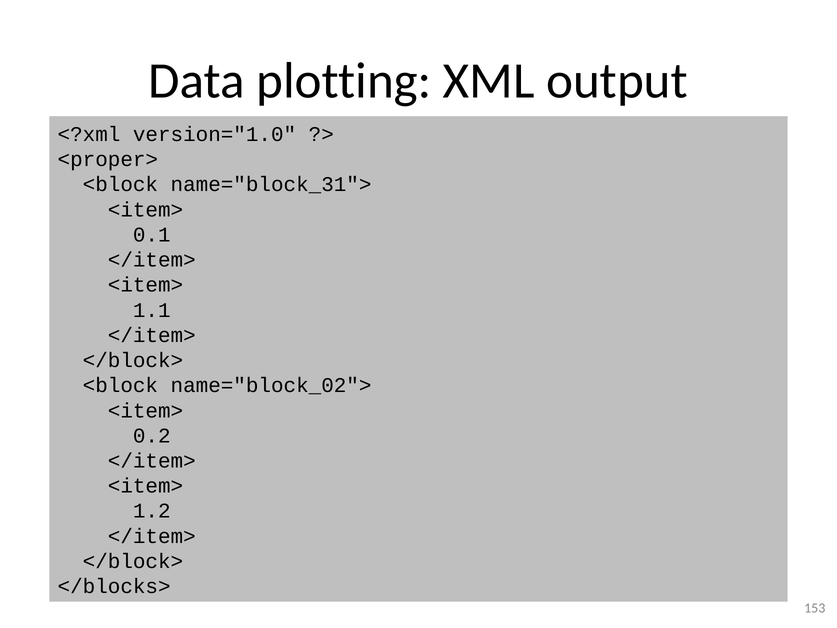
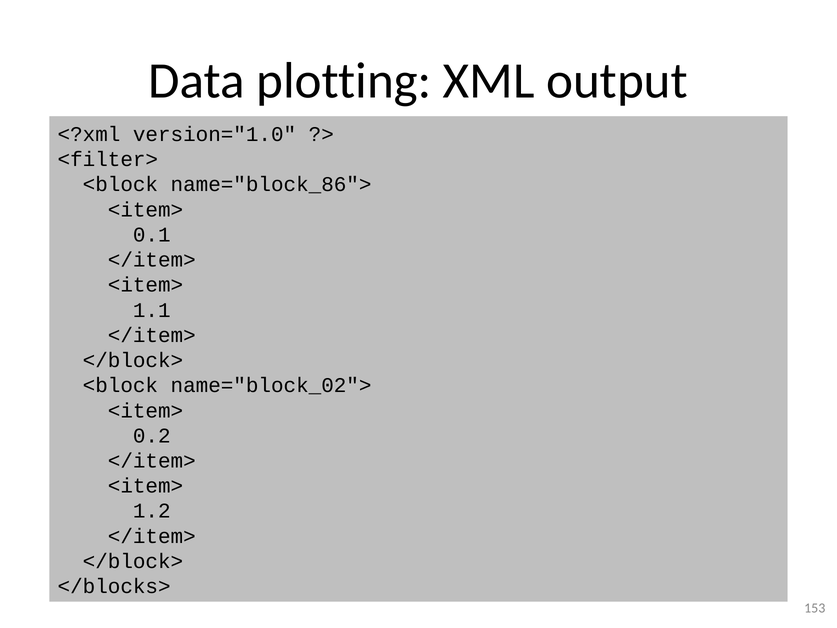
<proper>: <proper> -> <filter> (108, 159)
name="block_31">: name="block_31"> -> name="block_86"> (271, 184)
